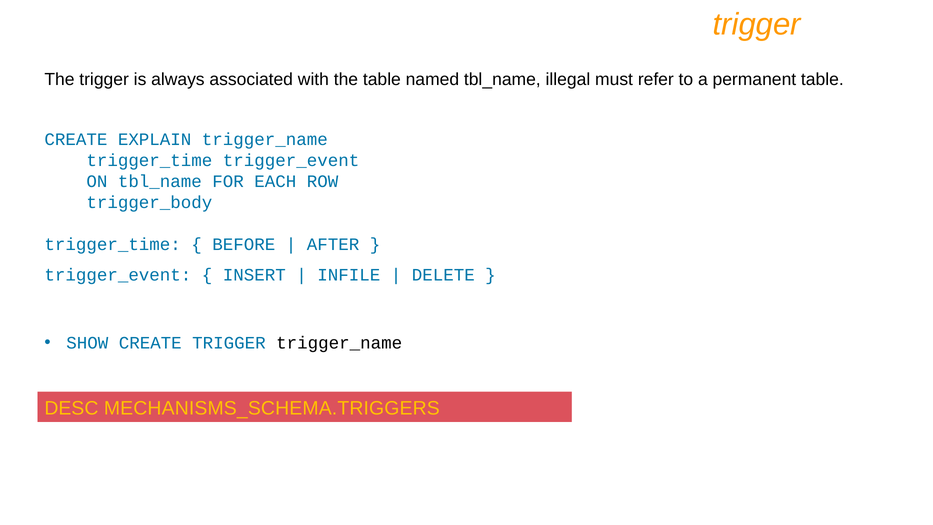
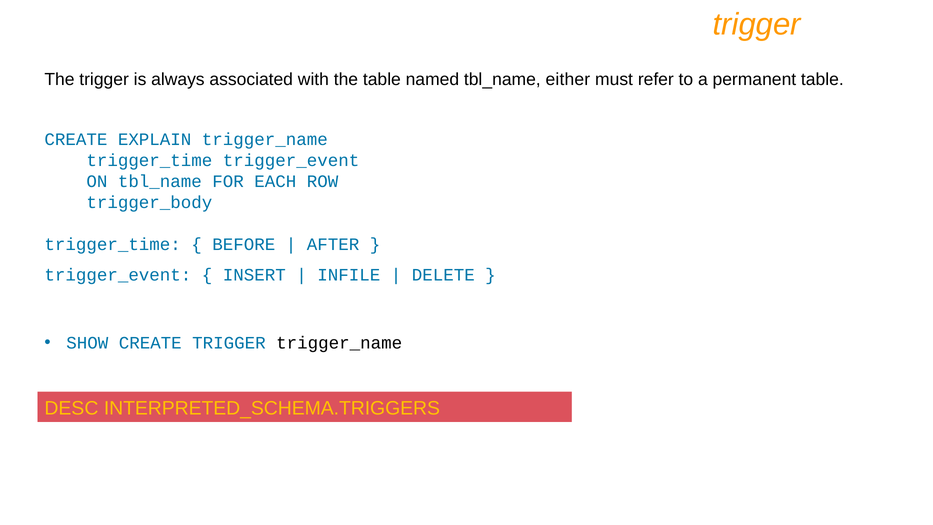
illegal: illegal -> either (568, 79)
MECHANISMS_SCHEMA.TRIGGERS: MECHANISMS_SCHEMA.TRIGGERS -> INTERPRETED_SCHEMA.TRIGGERS (272, 408)
